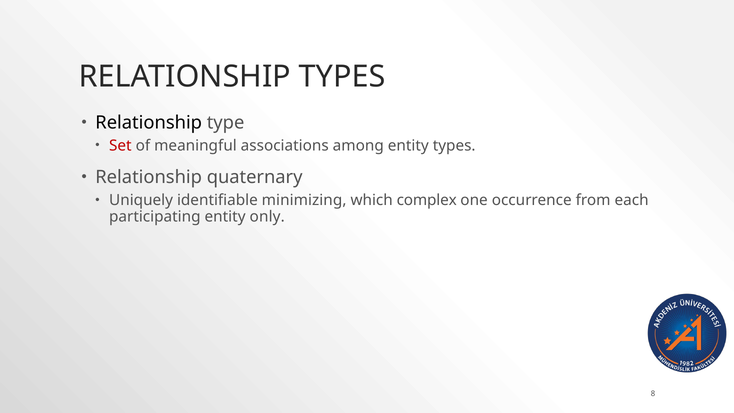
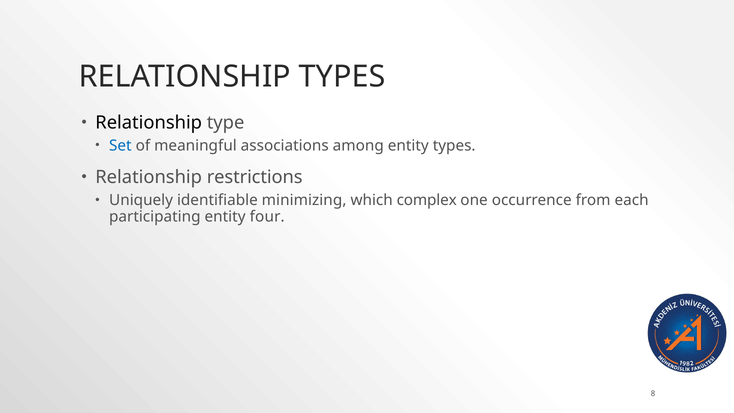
Set colour: red -> blue (120, 145)
quaternary: quaternary -> restrictions (255, 177)
only: only -> four (267, 217)
